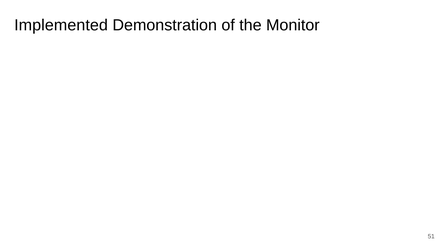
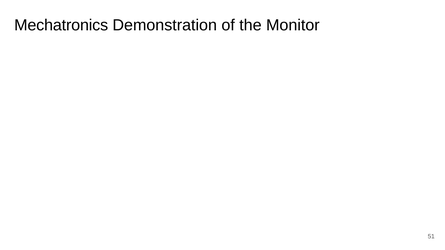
Implemented: Implemented -> Mechatronics (61, 25)
